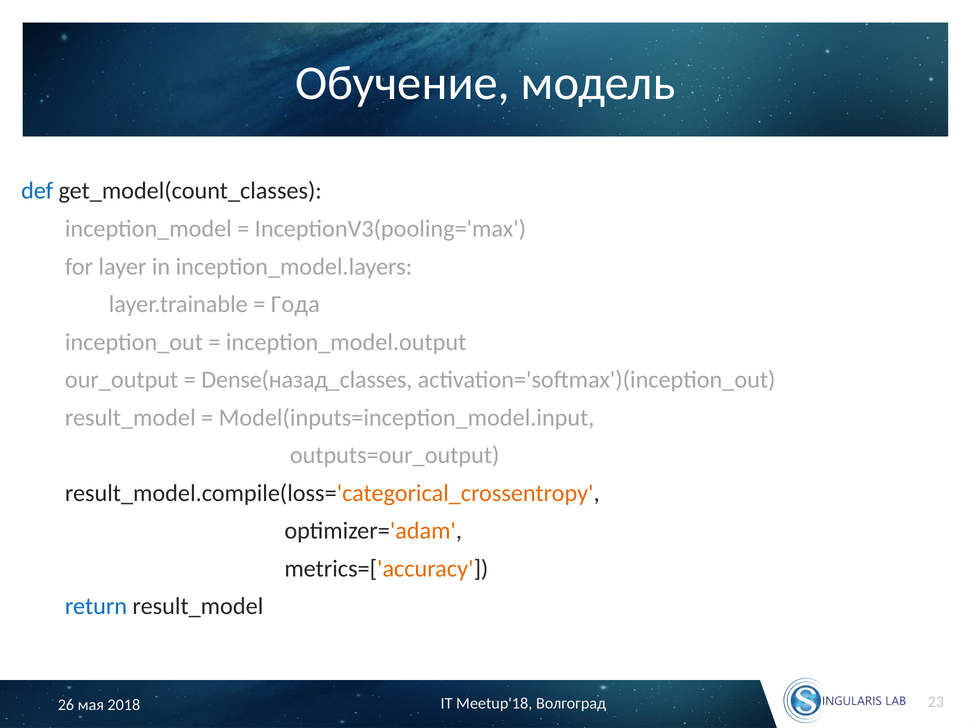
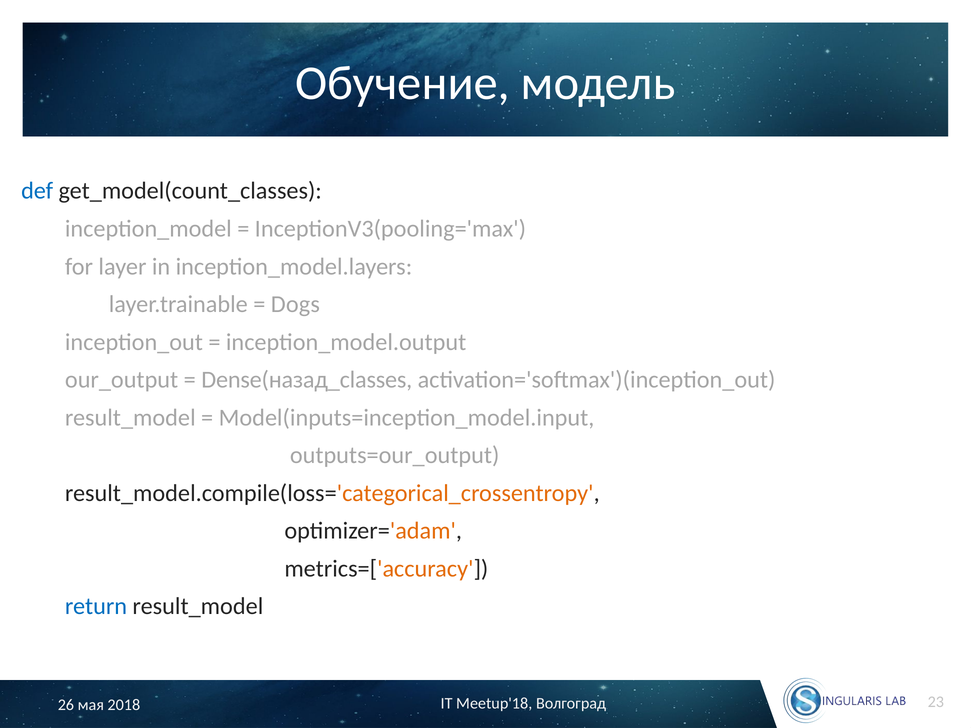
Года: Года -> Dogs (295, 304)
